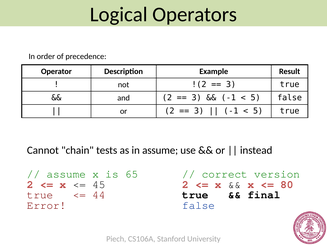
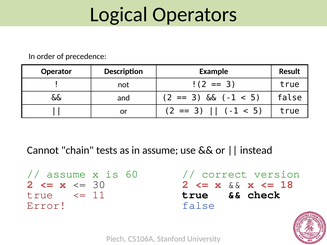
65: 65 -> 60 (132, 174)
45: 45 -> 30 (99, 185)
80: 80 -> 18 (287, 185)
44: 44 -> 11 (99, 195)
final: final -> check (264, 195)
